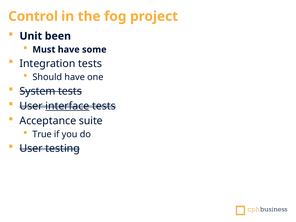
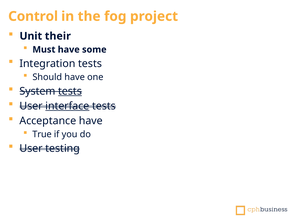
been: been -> their (58, 36)
tests underline: none -> present (70, 91)
Acceptance suite: suite -> have (91, 121)
